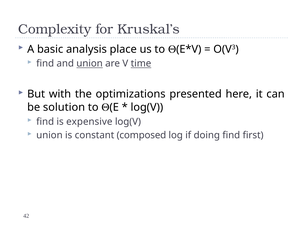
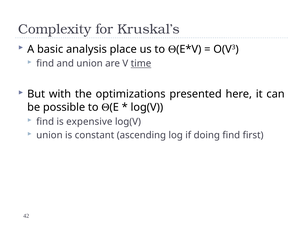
union underline: present -> none (90, 64)
solution: solution -> possible (64, 107)
composed: composed -> ascending (141, 135)
